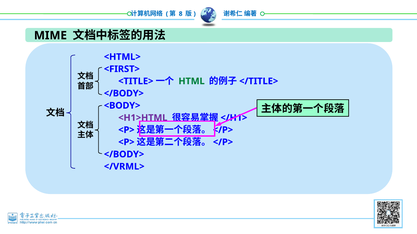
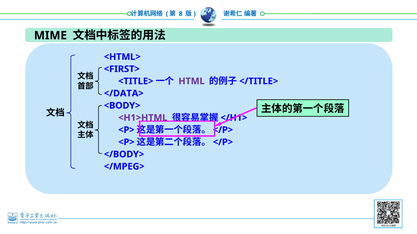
HTML colour: green -> purple (192, 81)
</BODY>: </BODY> -> </DATA> (124, 94)
</VRML>: </VRML> -> </MPEG> (124, 167)
